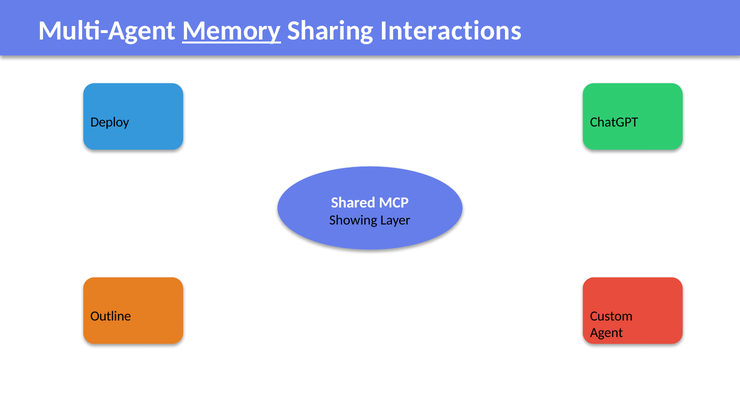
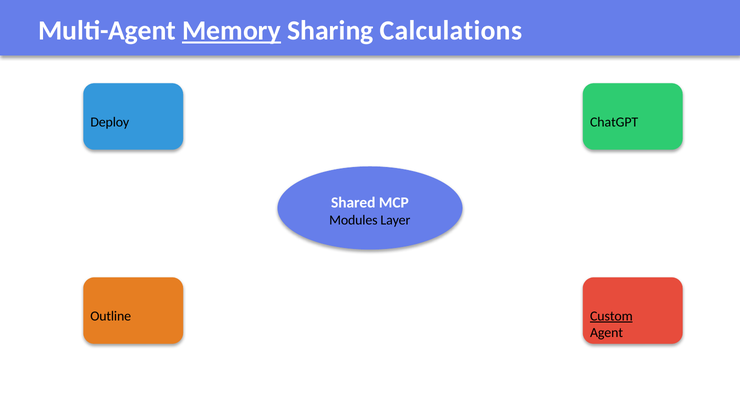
Interactions: Interactions -> Calculations (451, 31)
Showing: Showing -> Modules (353, 220)
Custom underline: none -> present (611, 316)
